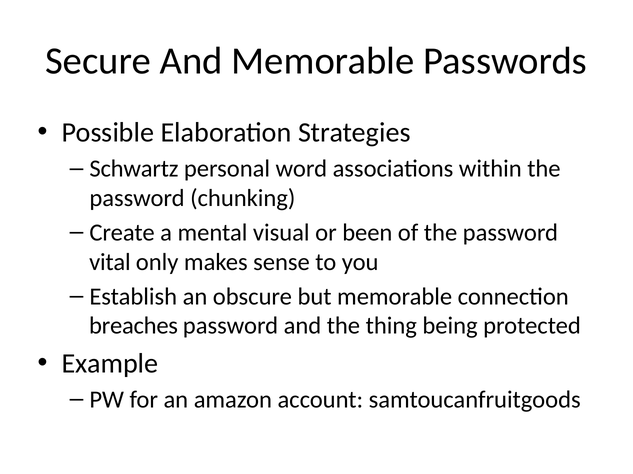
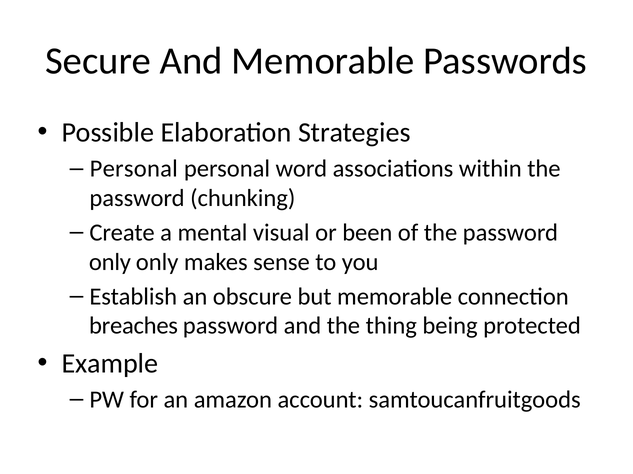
Schwartz: Schwartz -> Personal (134, 169)
vital: vital -> only (110, 262)
